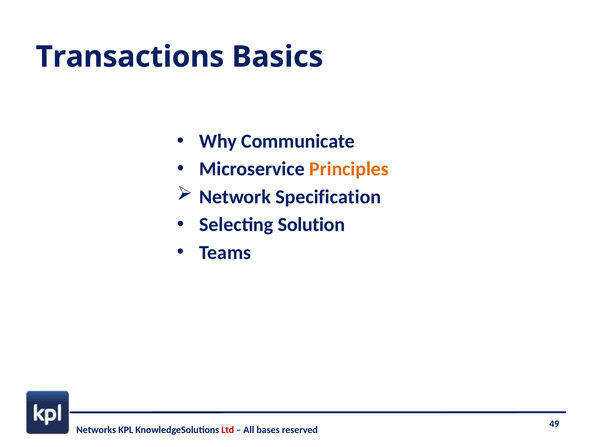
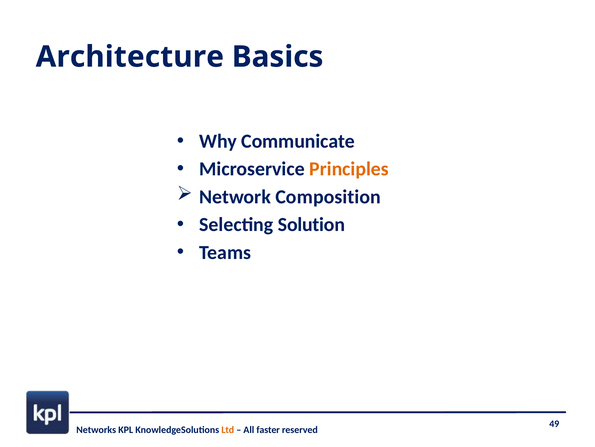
Transactions: Transactions -> Architecture (130, 57)
Specification: Specification -> Composition (328, 197)
Ltd colour: red -> orange (228, 429)
bases: bases -> faster (268, 429)
